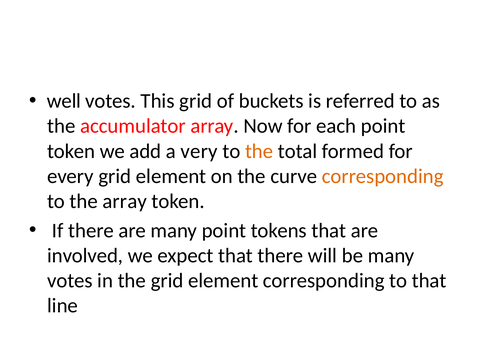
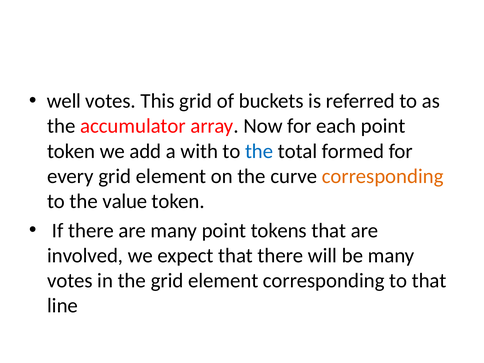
very: very -> with (199, 151)
the colour: orange -> blue (259, 151)
the array: array -> value (125, 201)
